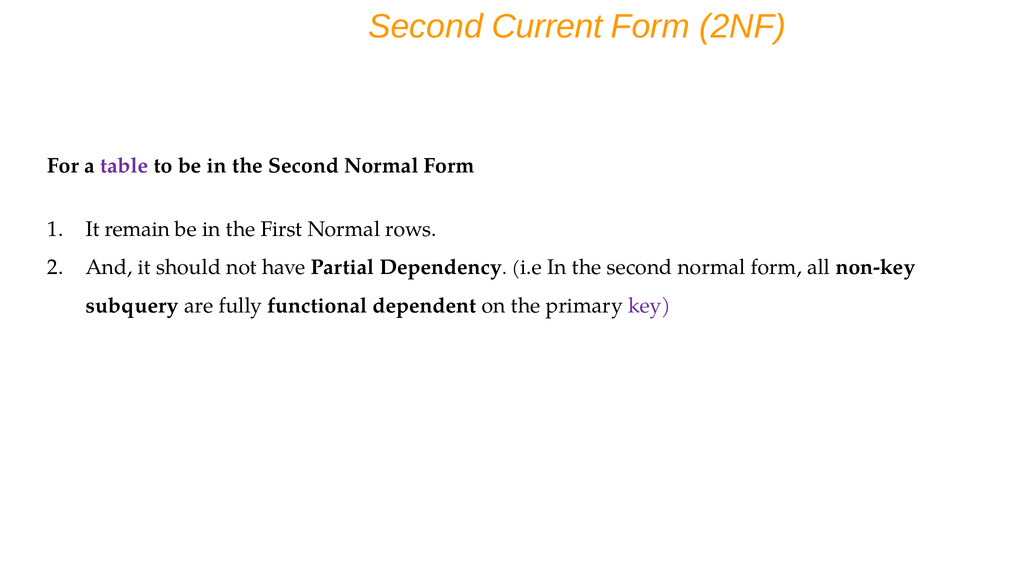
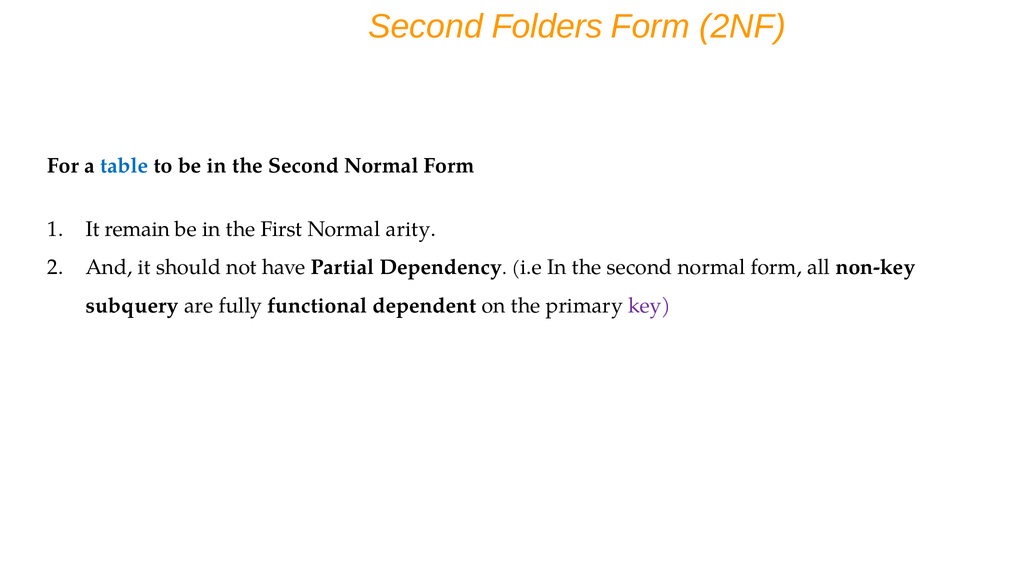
Current: Current -> Folders (547, 26)
table colour: purple -> blue (124, 166)
rows: rows -> arity (411, 229)
